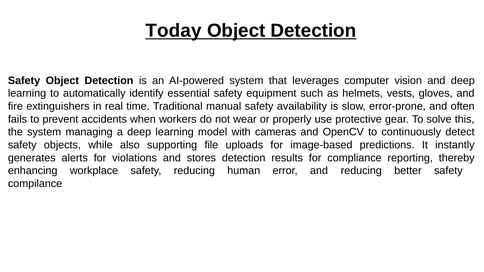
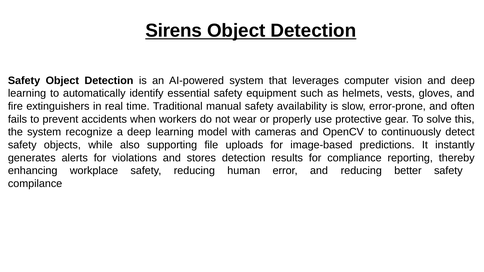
Today: Today -> Sirens (174, 31)
managing: managing -> recognize (89, 132)
